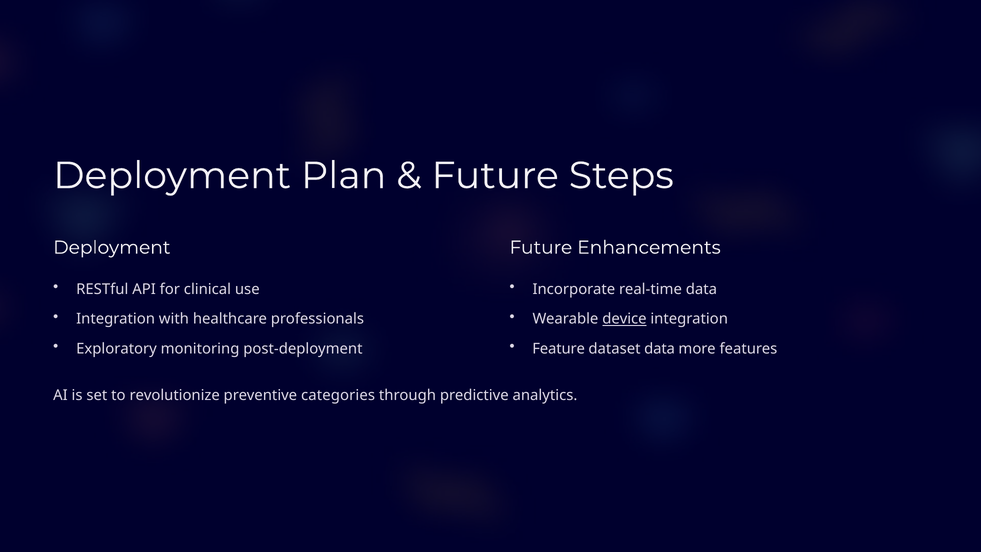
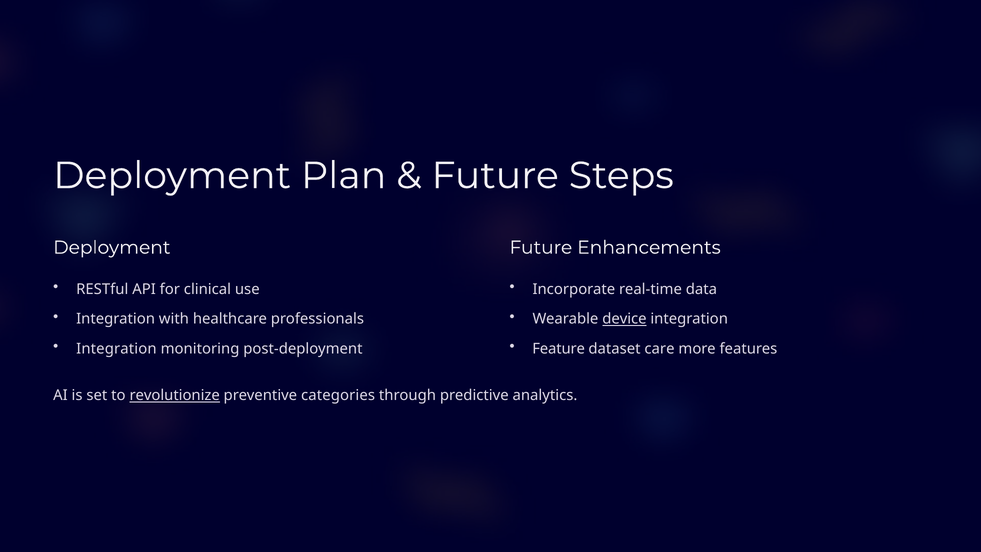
Exploratory: Exploratory -> Integration (116, 349)
dataset data: data -> care (659, 349)
revolutionize underline: none -> present (175, 395)
